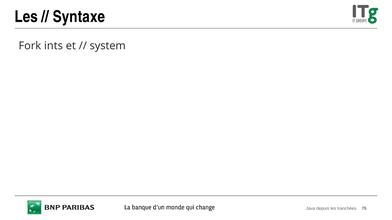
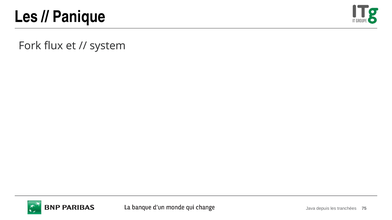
Syntaxe: Syntaxe -> Panique (79, 17)
ints: ints -> flux (54, 46)
